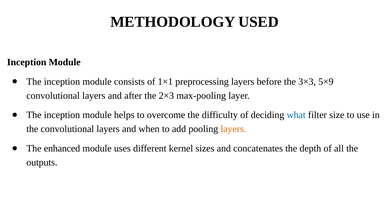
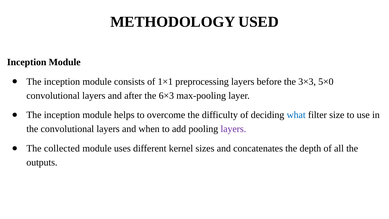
5×9: 5×9 -> 5×0 (326, 81)
2×3: 2×3 -> 6×3 (166, 95)
layers colour: orange -> purple (233, 129)
enhanced: enhanced -> collected (62, 148)
